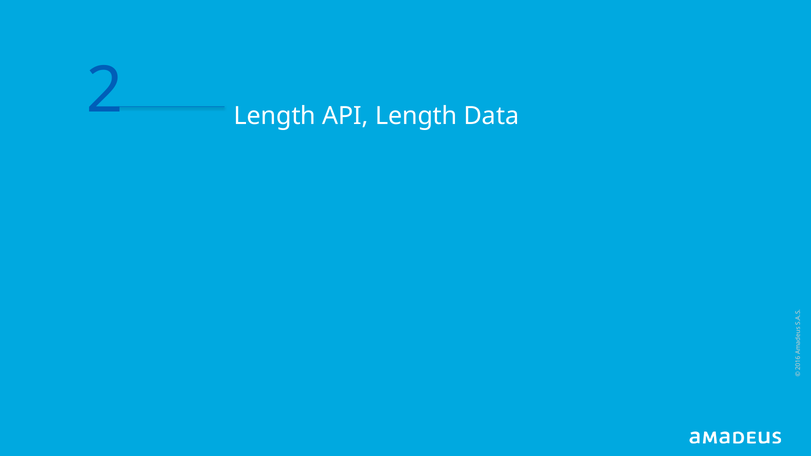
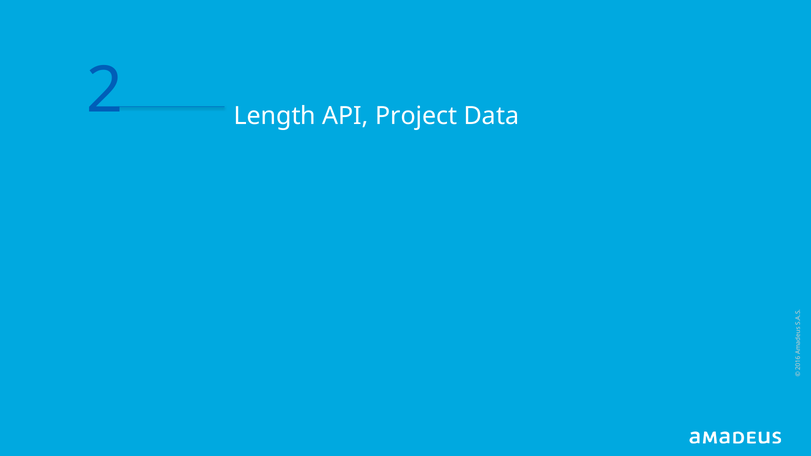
API Length: Length -> Project (416, 116)
